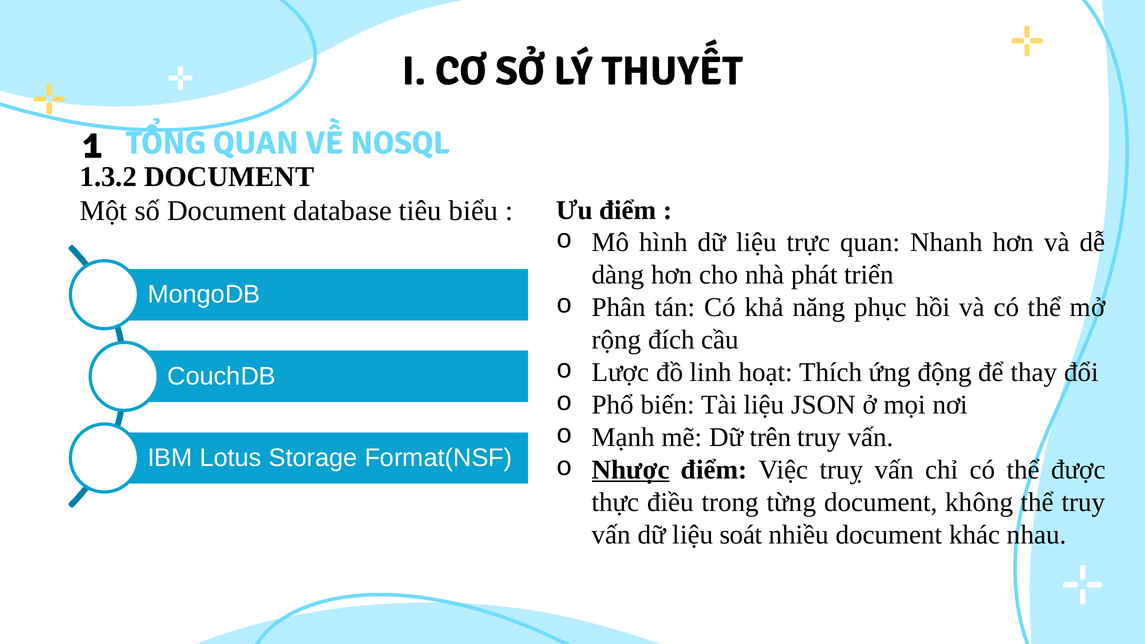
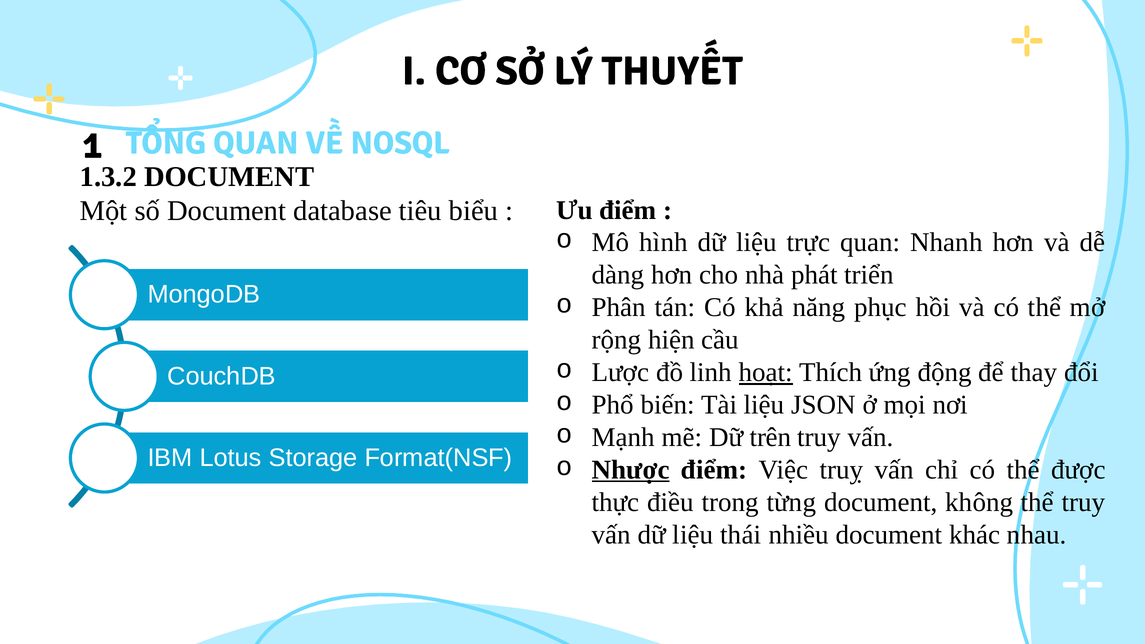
đích: đích -> hiện (671, 340)
hoạt underline: none -> present (766, 372)
soát: soát -> thái (741, 535)
